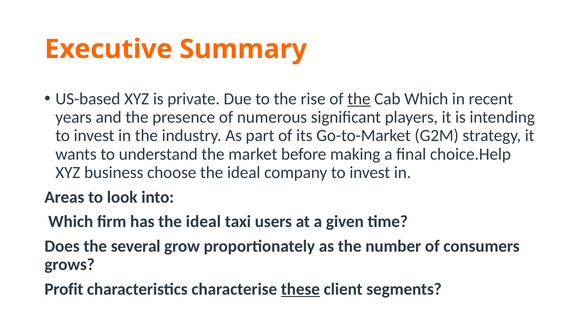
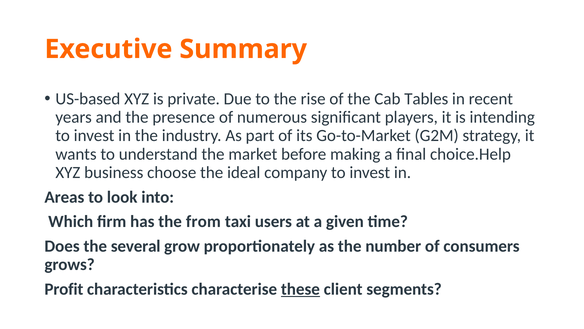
the underline: present -> none (359, 99)
Cab Which: Which -> Tables (426, 99)
has the ideal: ideal -> from (203, 221)
